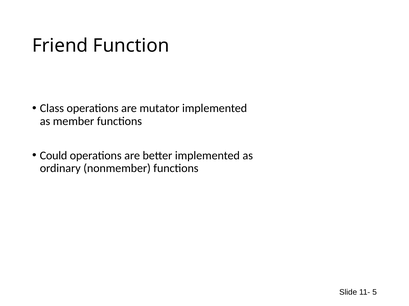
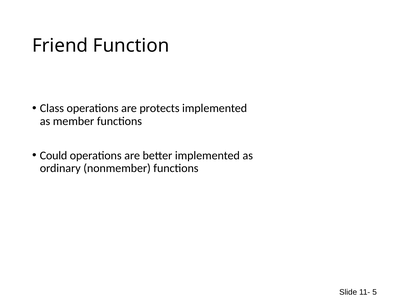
mutator: mutator -> protects (160, 109)
